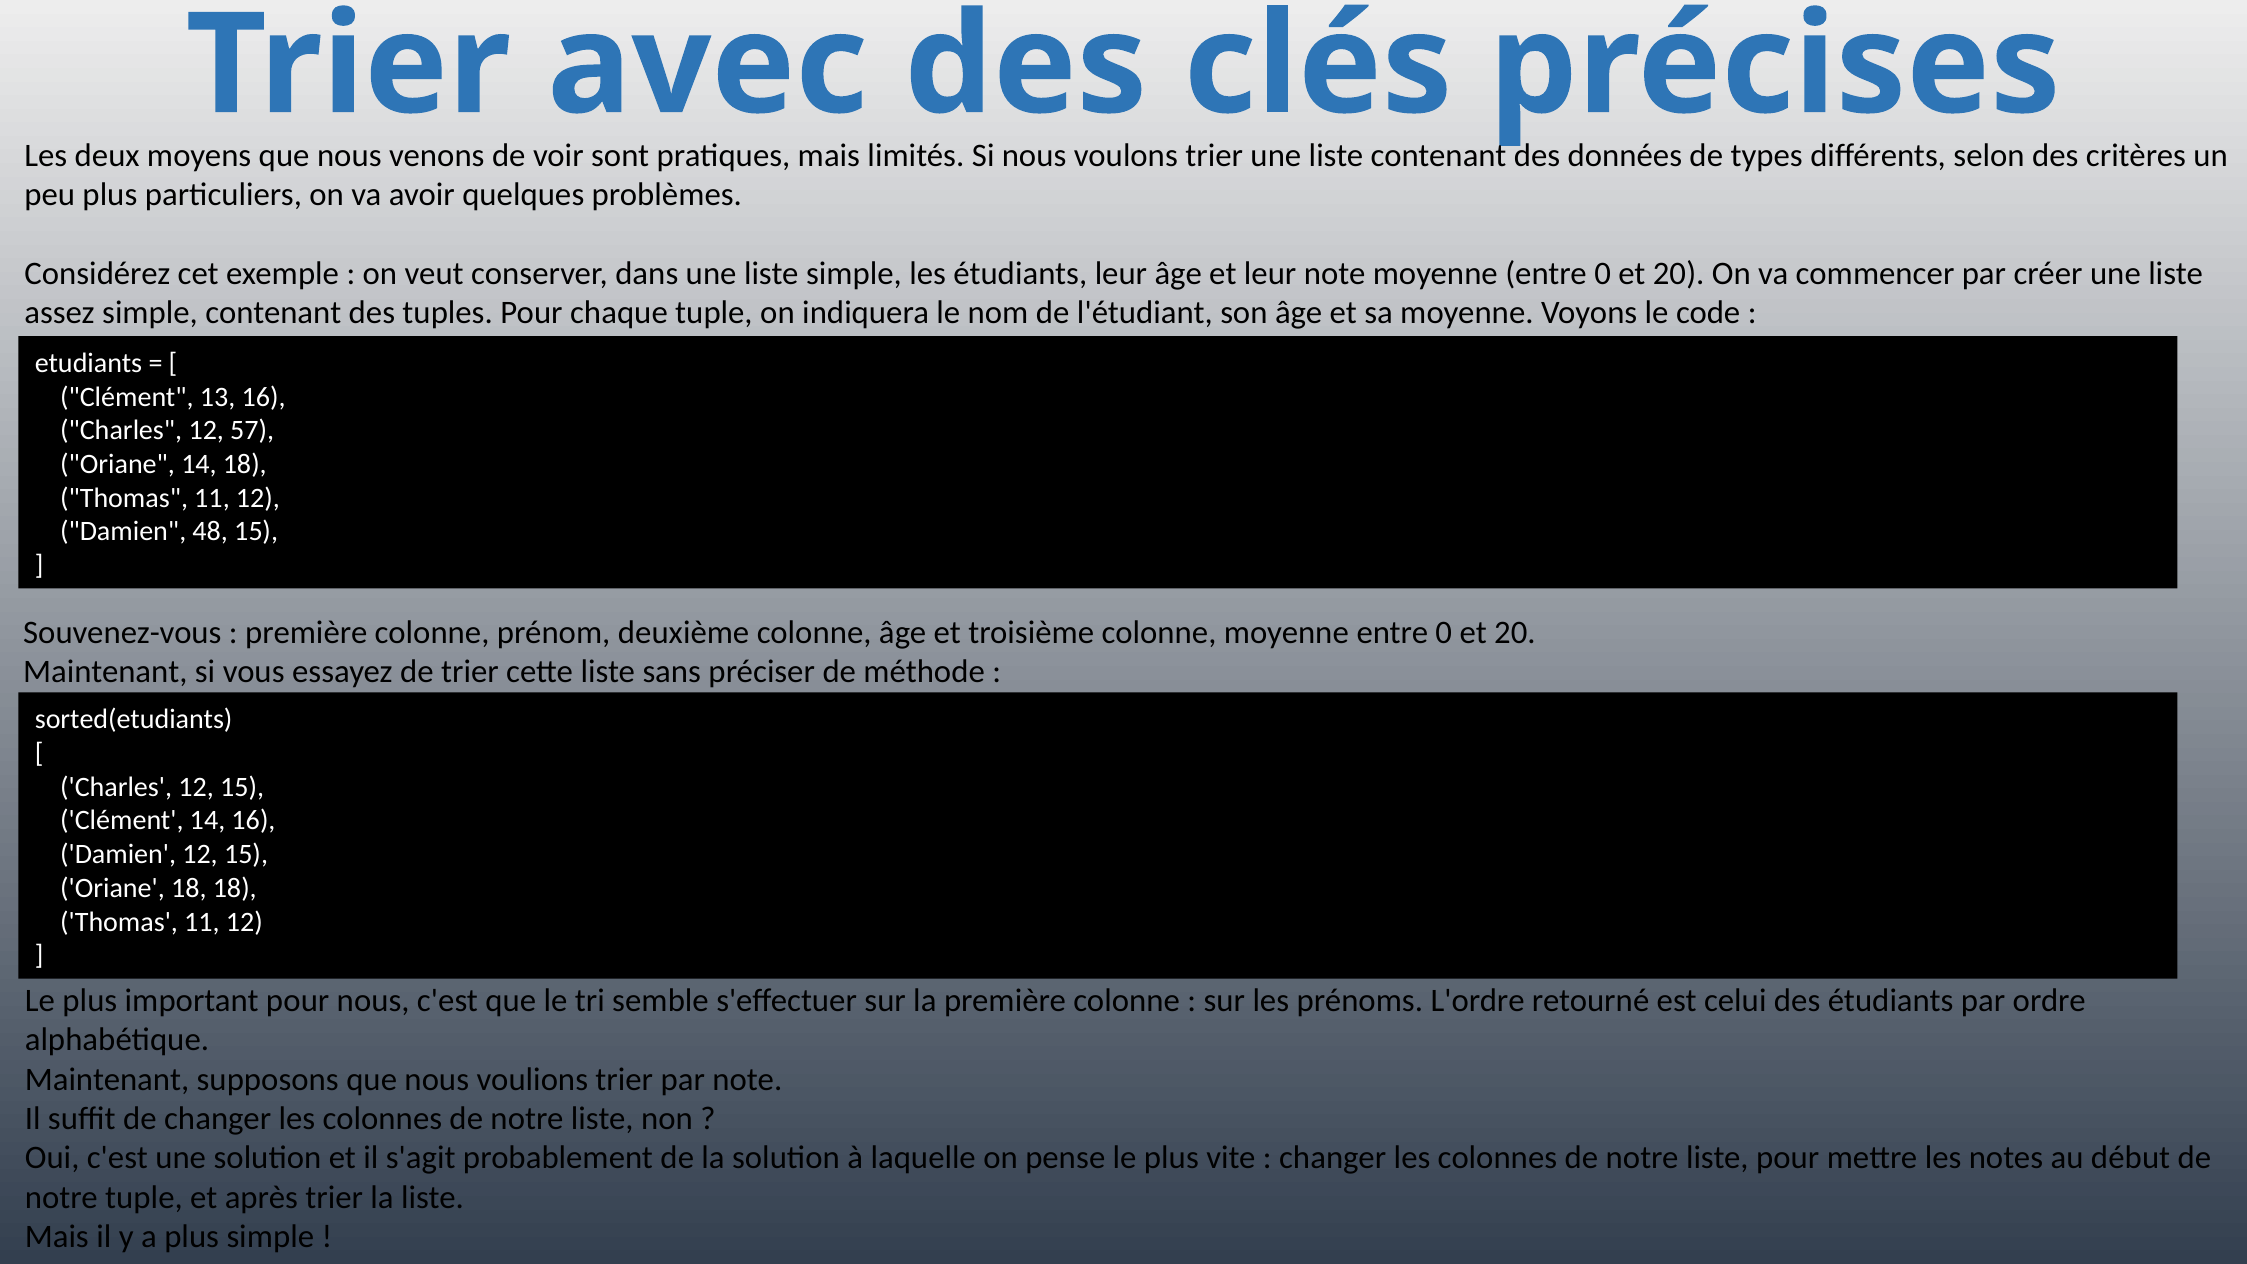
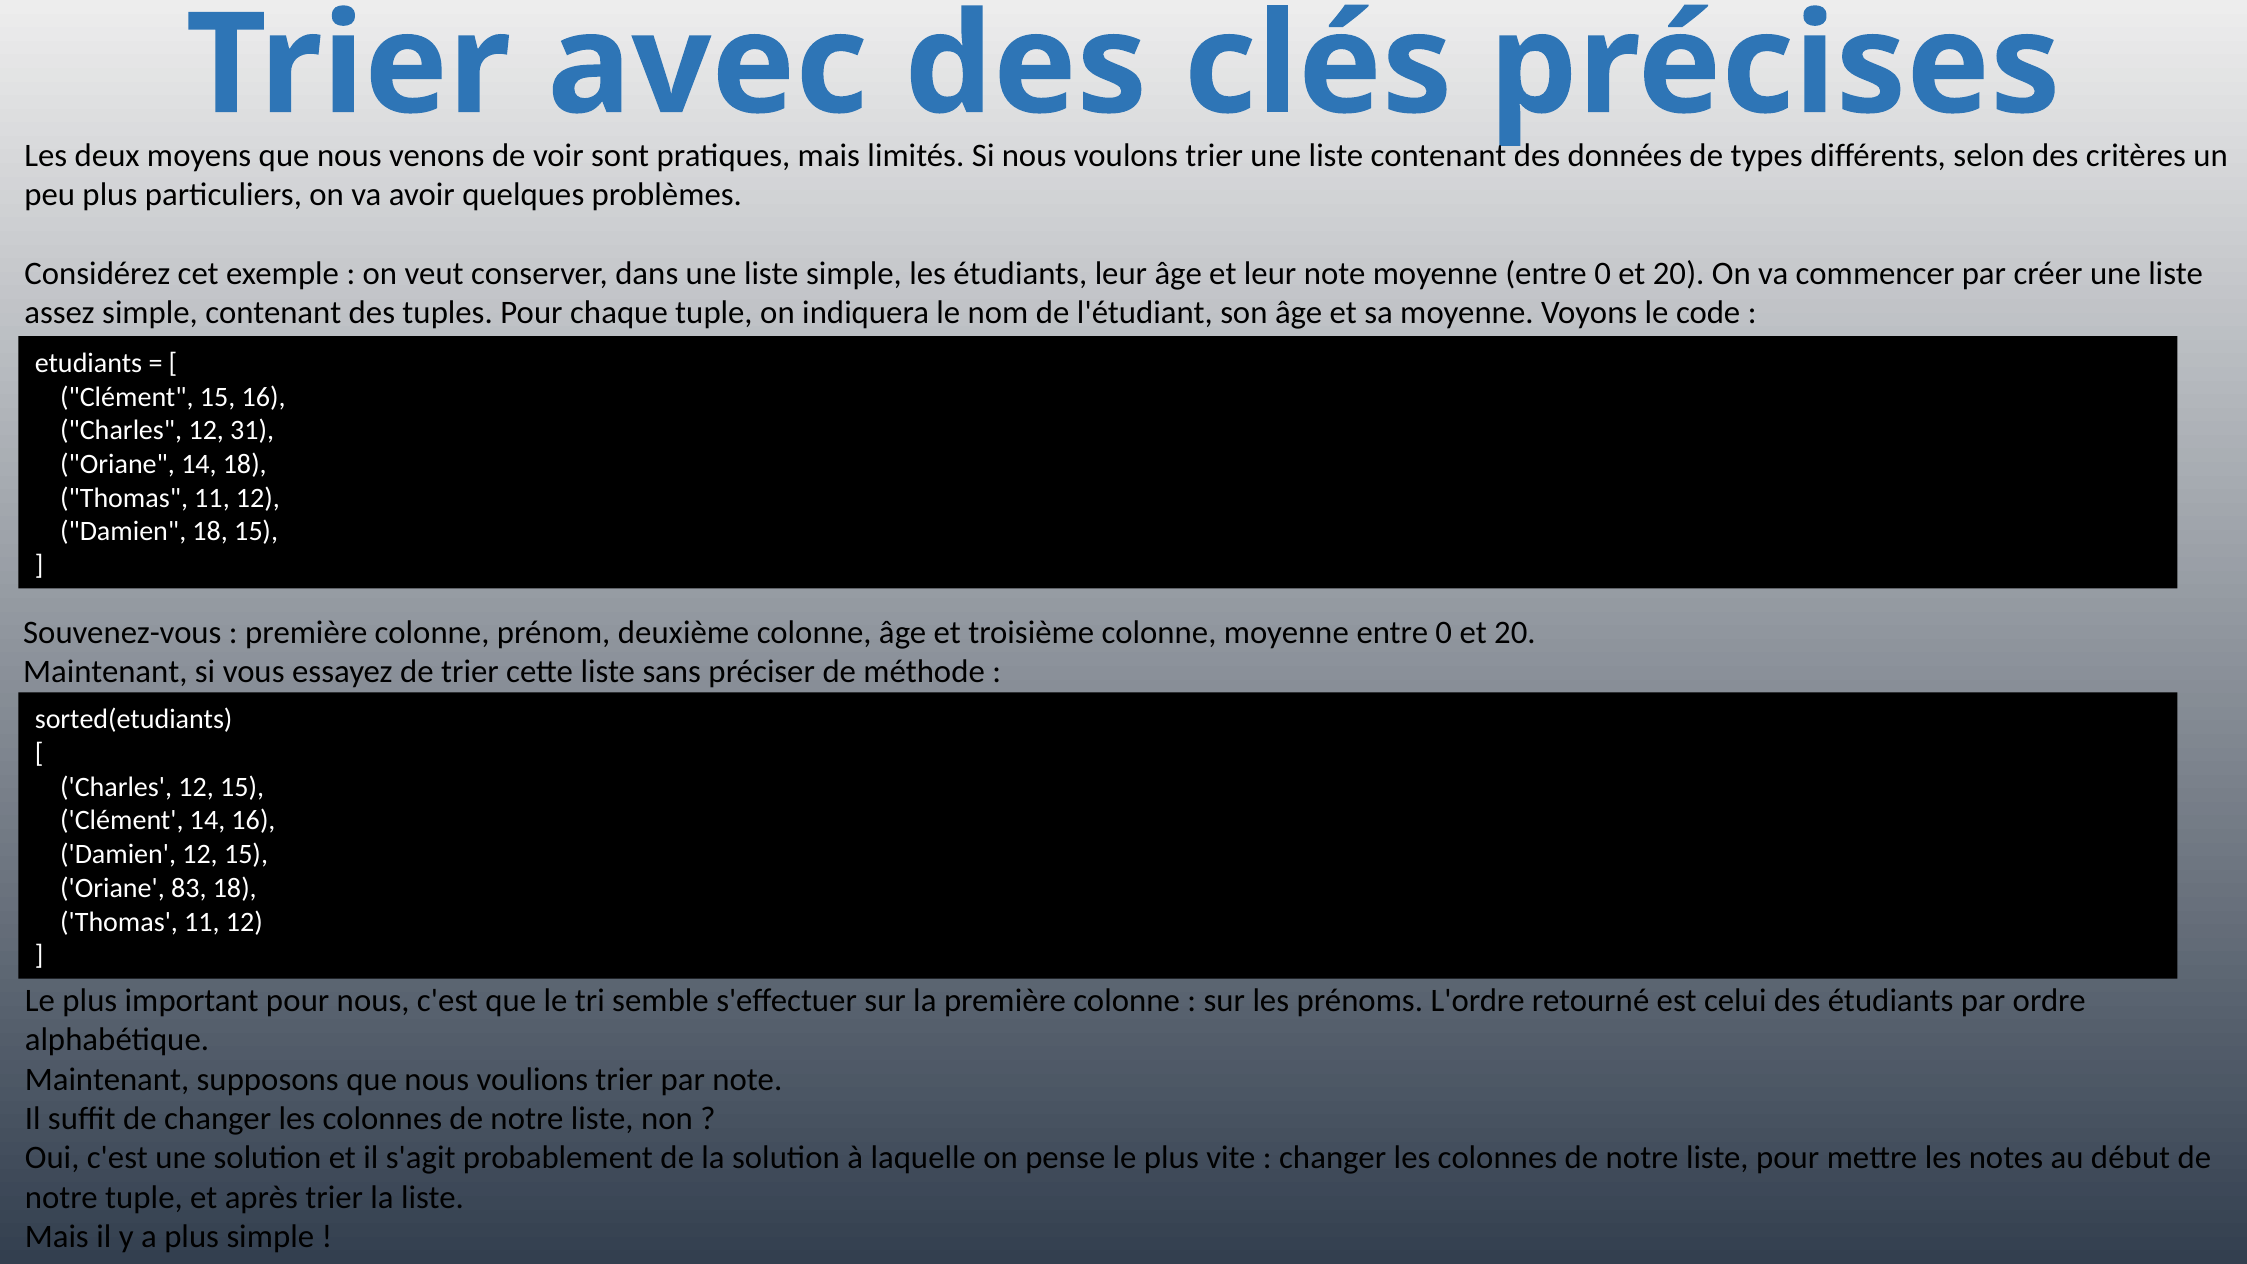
Clément 13: 13 -> 15 (218, 397)
57: 57 -> 31 (252, 430)
Damien 48: 48 -> 18 (210, 532)
Oriane 18: 18 -> 83 (189, 888)
